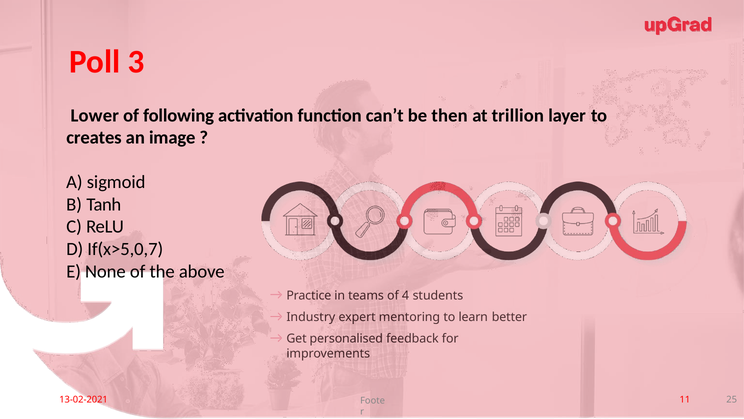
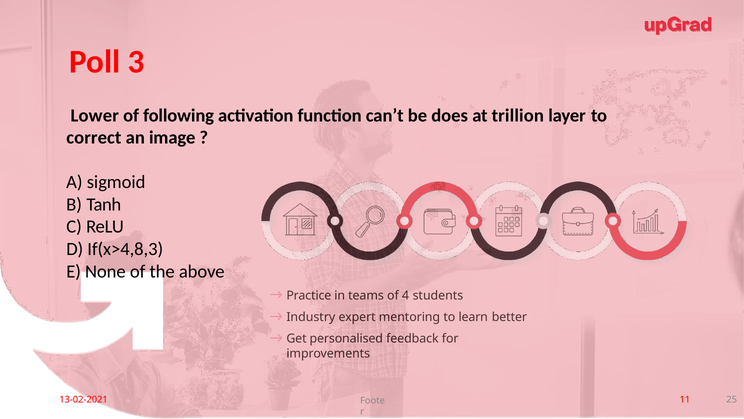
then: then -> does (450, 116)
creates: creates -> correct (94, 138)
If(x>5,0,7: If(x>5,0,7 -> If(x>4,8,3 (125, 249)
